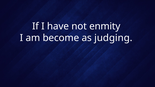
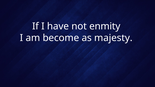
judging: judging -> majesty (113, 38)
